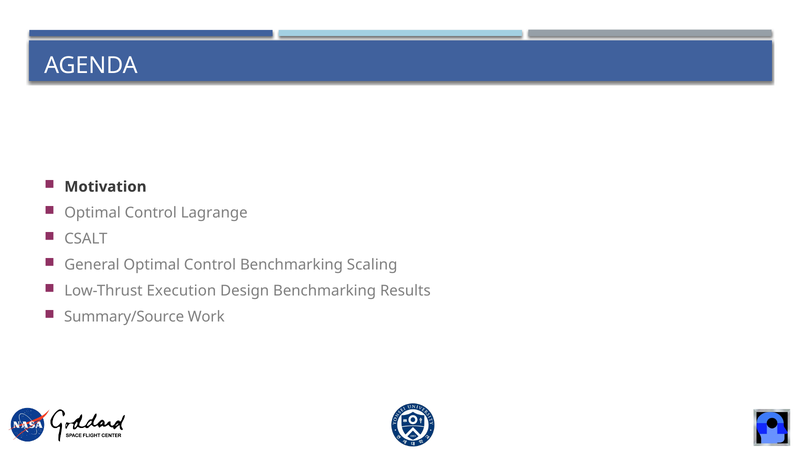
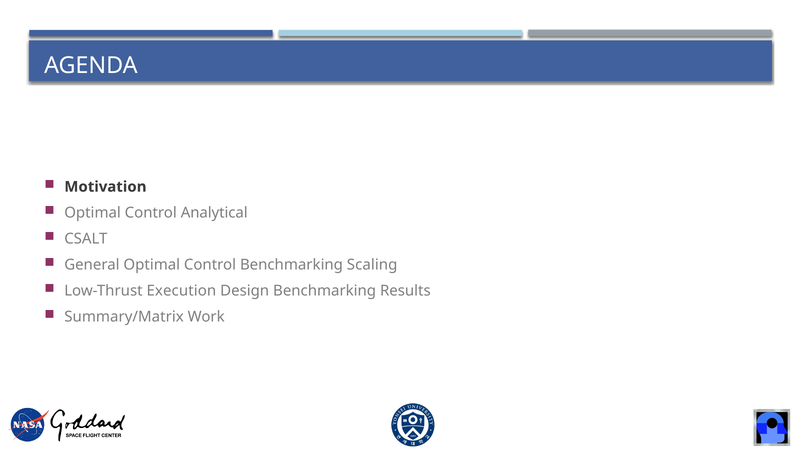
Lagrange: Lagrange -> Analytical (214, 213)
Summary/Source: Summary/Source -> Summary/Matrix (124, 317)
